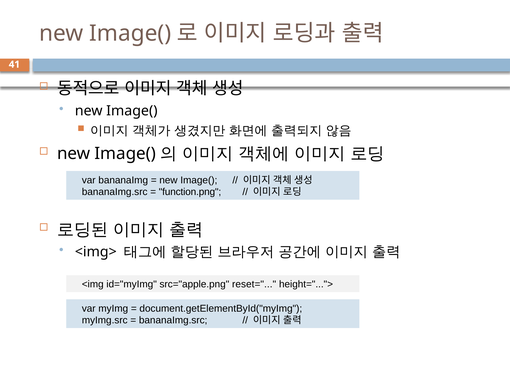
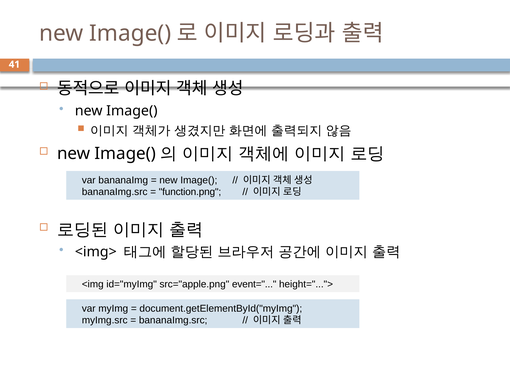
reset=: reset= -> event= (254, 285)
